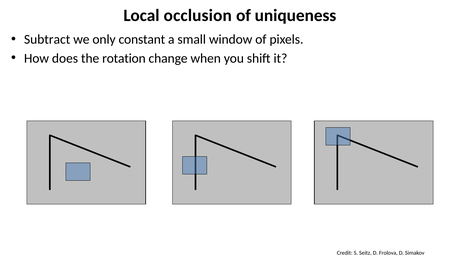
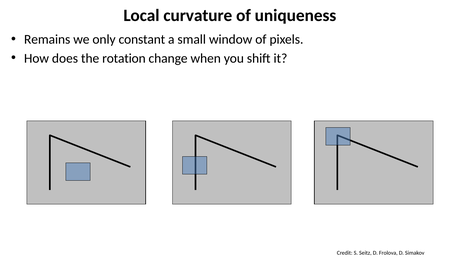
occlusion: occlusion -> curvature (198, 16)
Subtract: Subtract -> Remains (47, 39)
